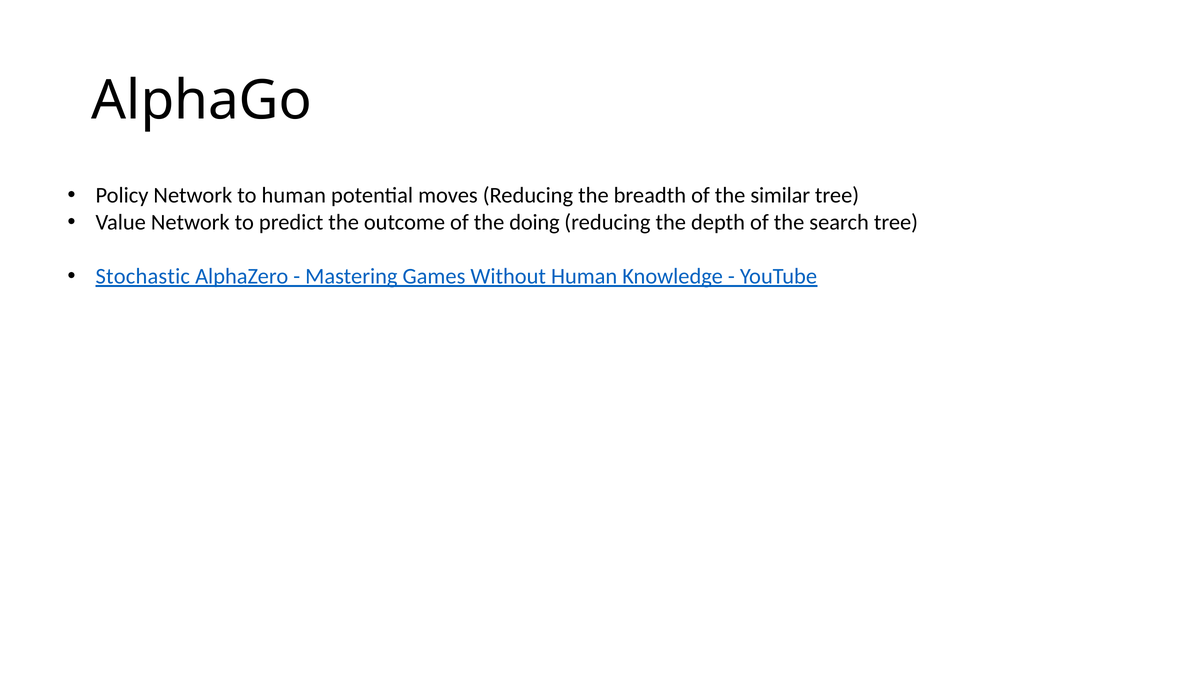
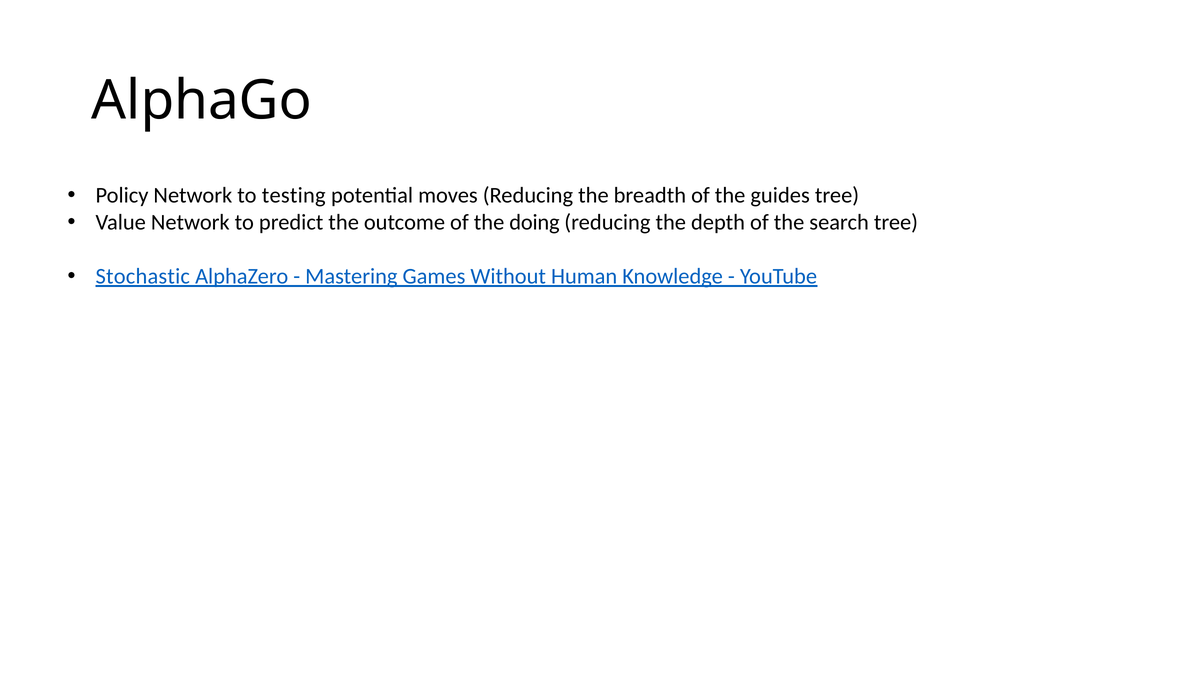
to human: human -> testing (294, 195)
similar: similar -> guides (780, 195)
